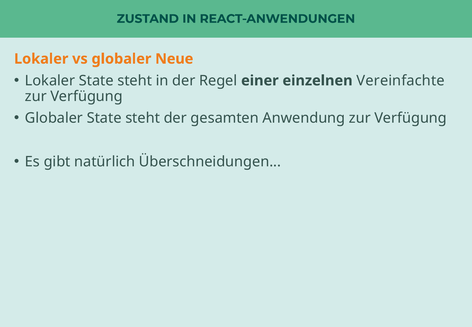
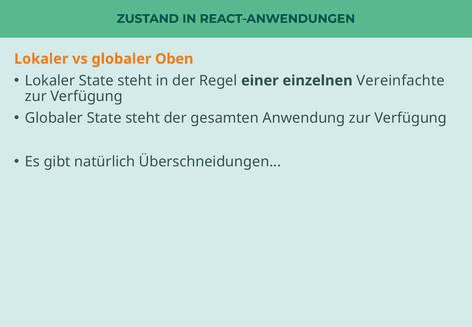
Neue: Neue -> Oben (174, 59)
